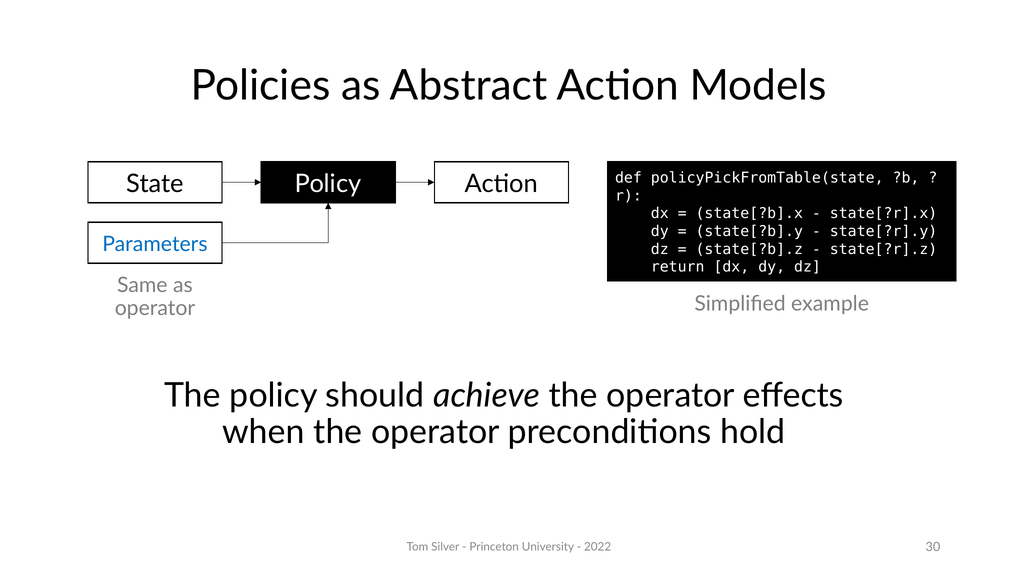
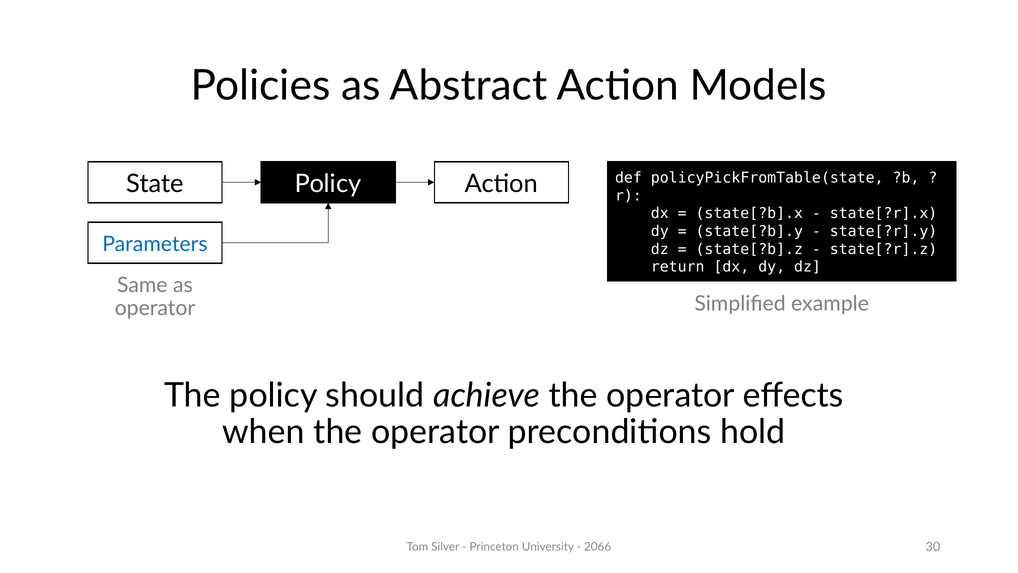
2022: 2022 -> 2066 (598, 547)
